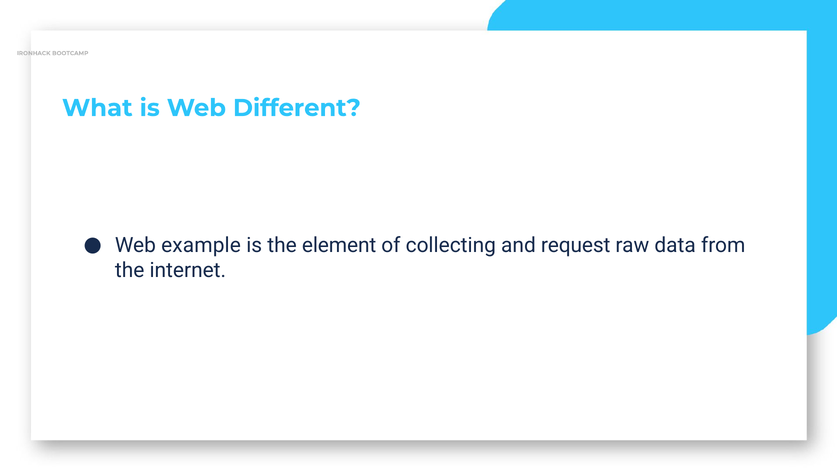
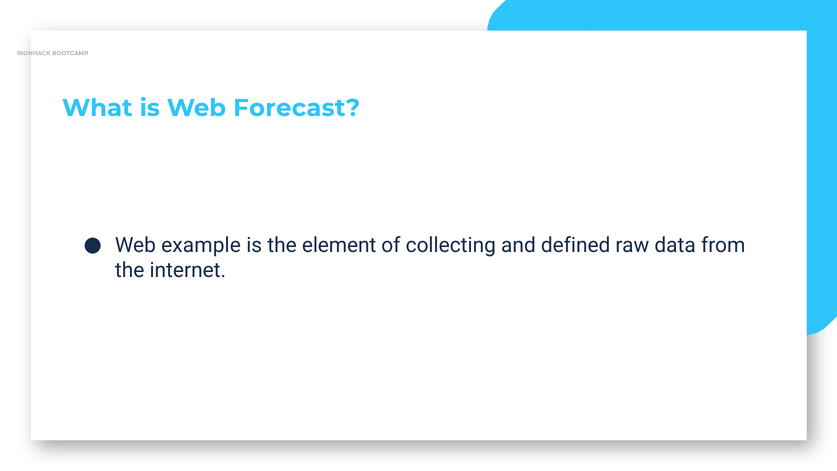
Different: Different -> Forecast (297, 108)
request: request -> defined (576, 245)
